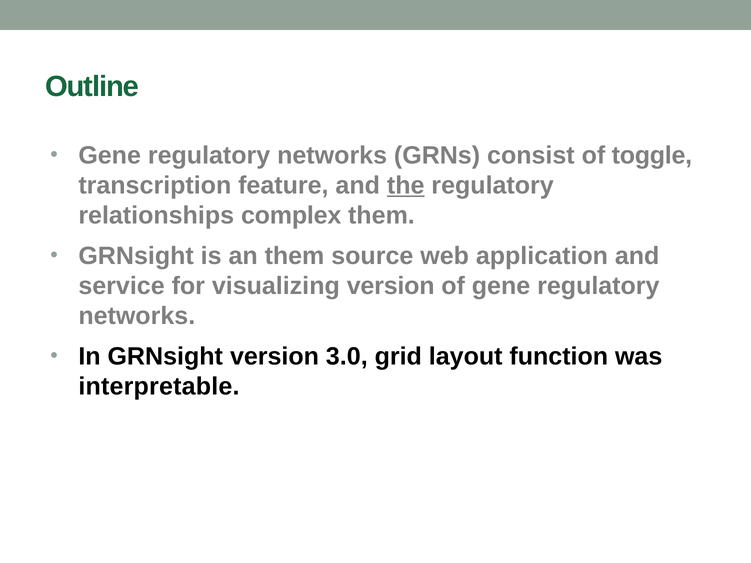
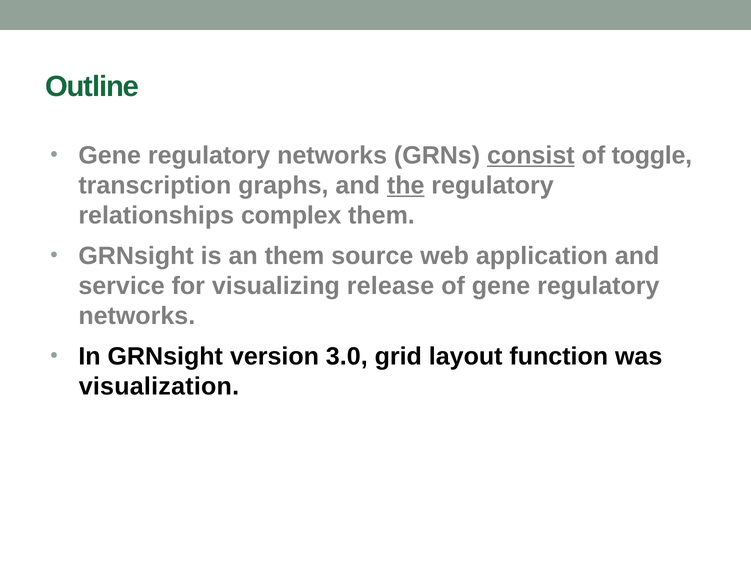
consist underline: none -> present (531, 156)
feature: feature -> graphs (283, 186)
visualizing version: version -> release (390, 286)
interpretable: interpretable -> visualization (159, 387)
